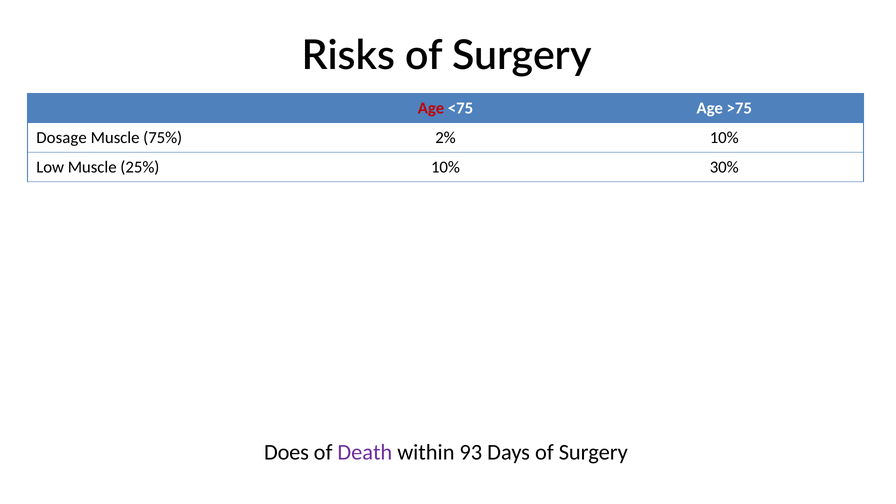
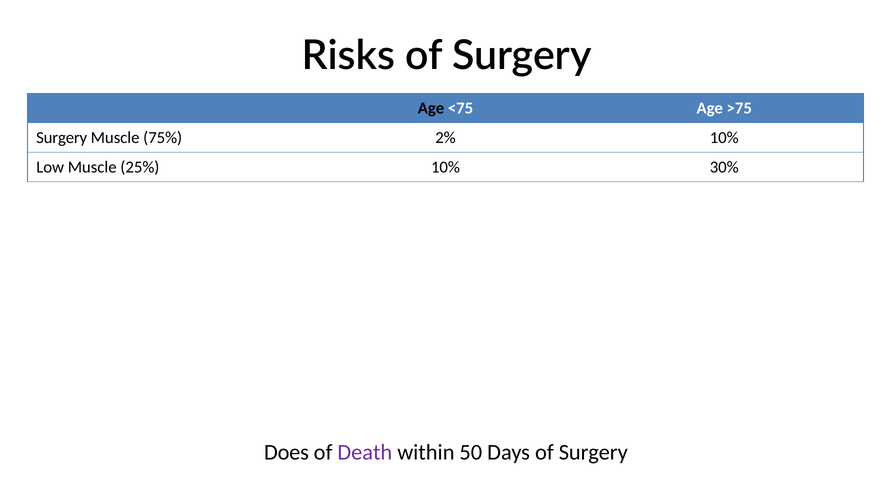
Age colour: red -> black (431, 108)
Dosage: Dosage -> Surgery (62, 138)
93: 93 -> 50 (471, 452)
